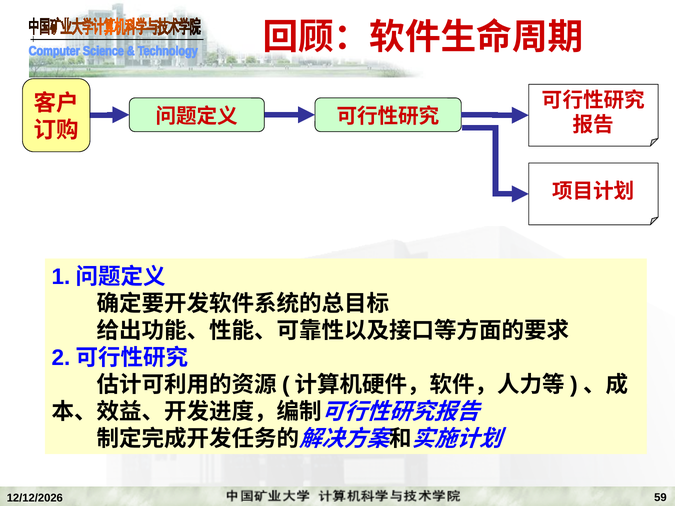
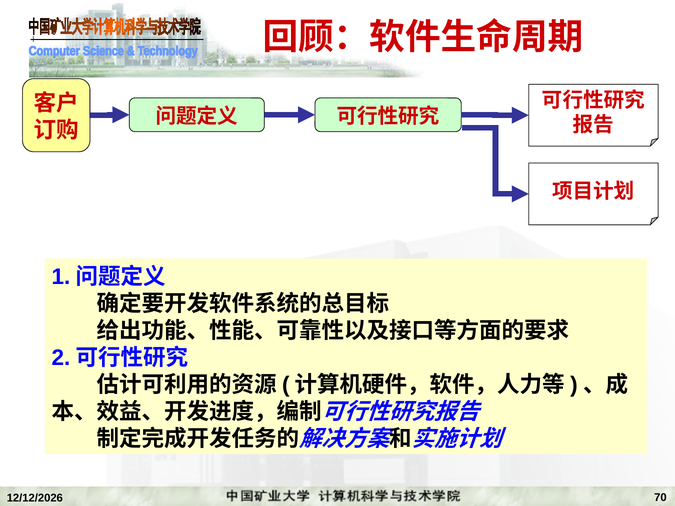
59: 59 -> 70 (660, 498)
